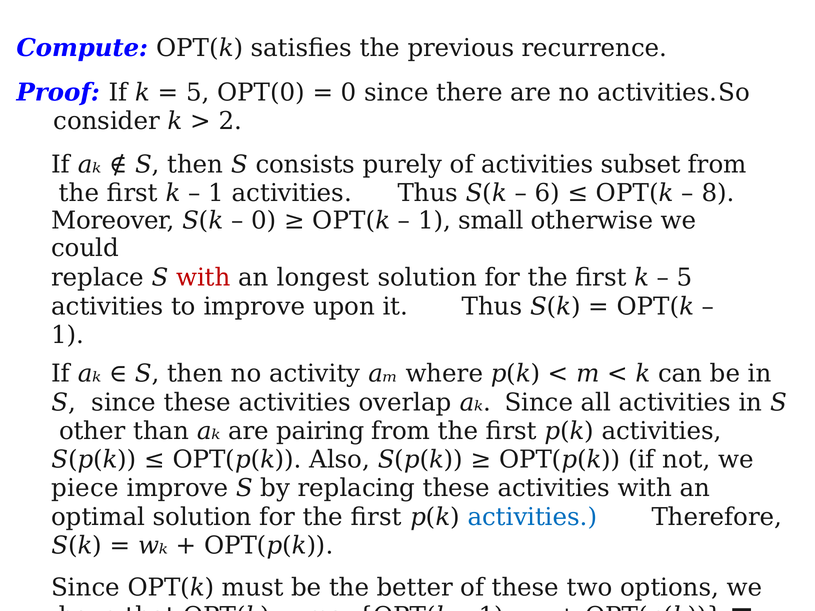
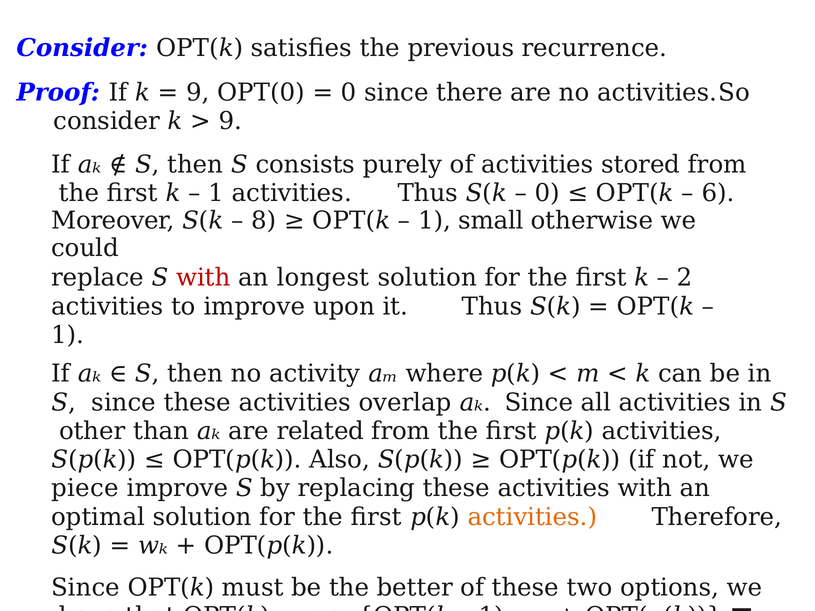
Compute: Compute -> Consider (82, 48)
5: 5 -> 9 (198, 93)
2: 2 -> 9 (230, 121)
subset: subset -> stored (641, 165)
6: 6 -> 0 (547, 193)
8: 8 -> 6 (718, 193)
0: 0 -> 8 (264, 221)
5: 5 -> 2 (685, 278)
pairing: pairing -> related (320, 431)
activities colour: blue -> orange (532, 517)
